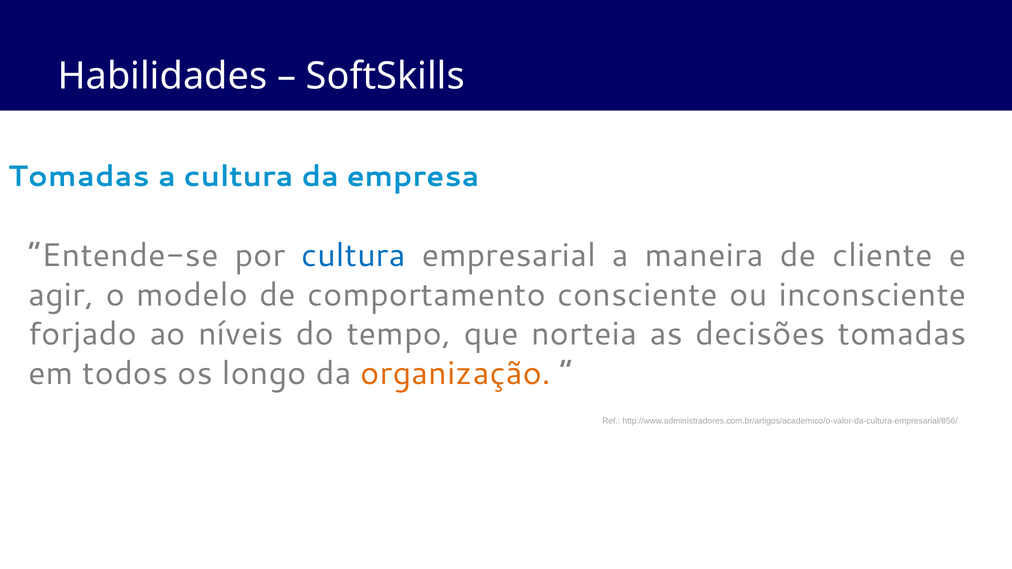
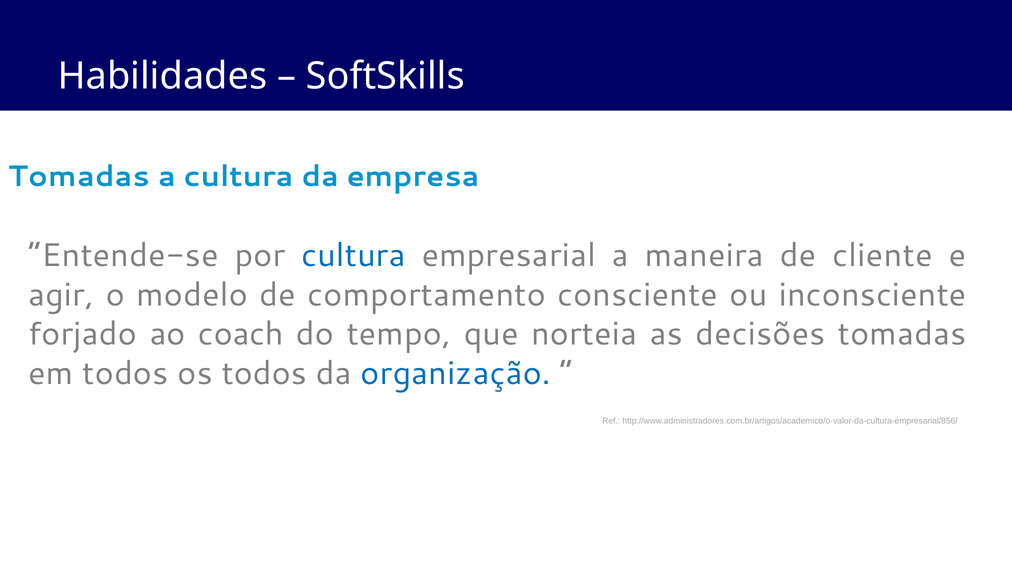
níveis: níveis -> coach (241, 334)
os longo: longo -> todos (264, 374)
organização colour: orange -> blue (456, 374)
